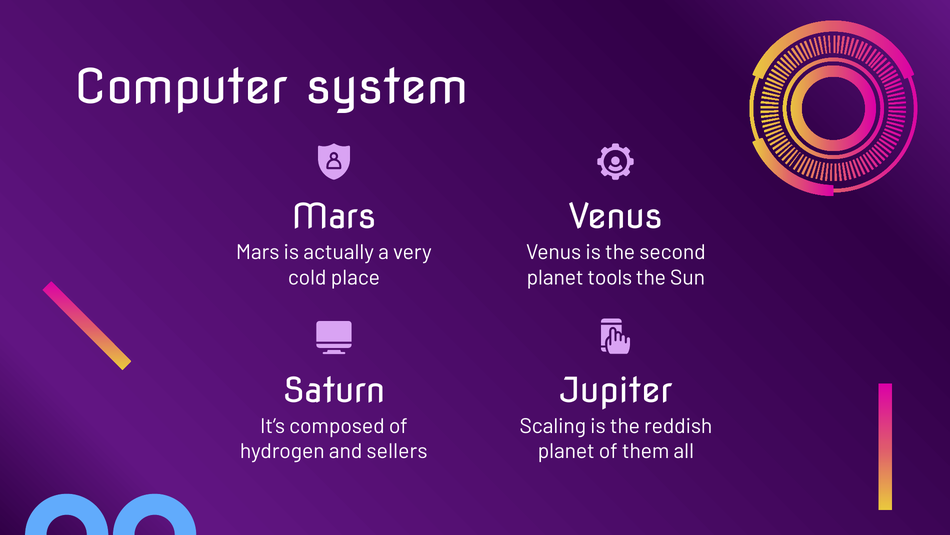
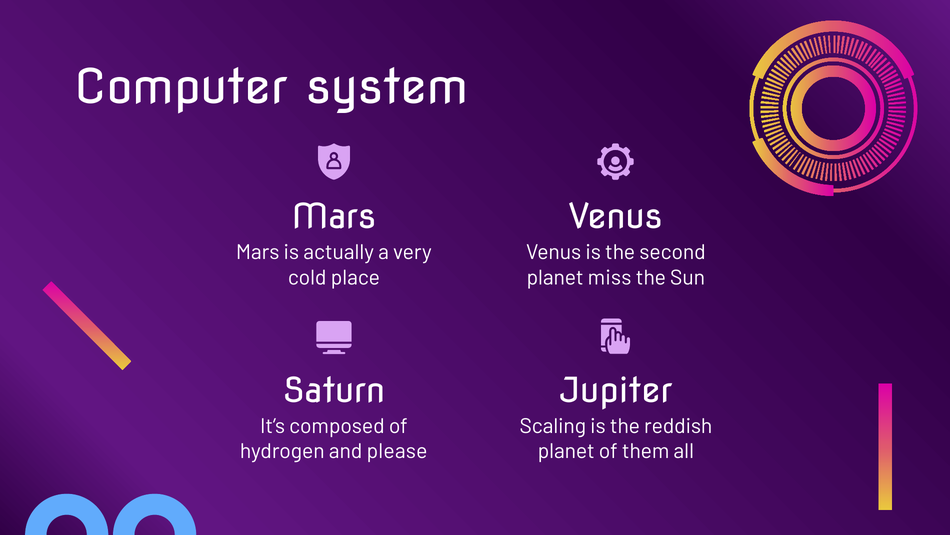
tools: tools -> miss (610, 277)
sellers: sellers -> please (397, 451)
